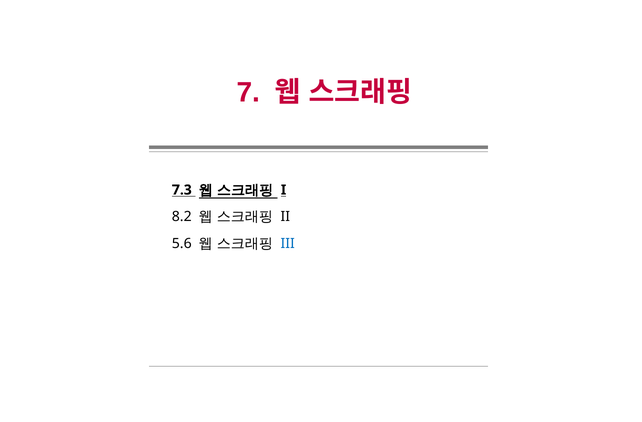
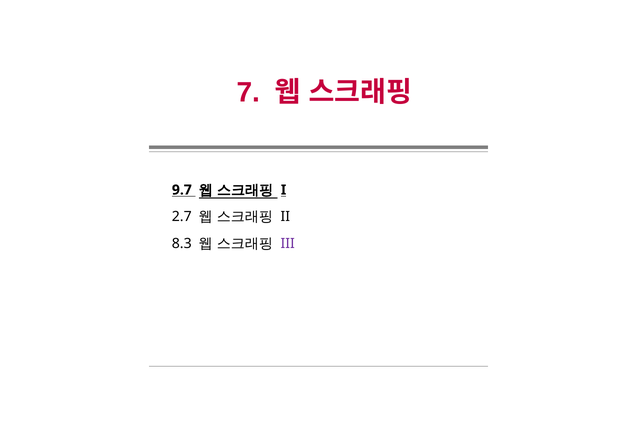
7.3: 7.3 -> 9.7 (182, 190)
8.2: 8.2 -> 2.7 (182, 217)
5.6: 5.6 -> 8.3 (182, 244)
III colour: blue -> purple (288, 244)
